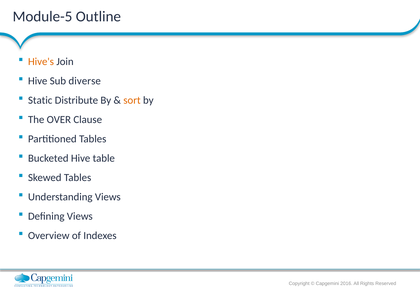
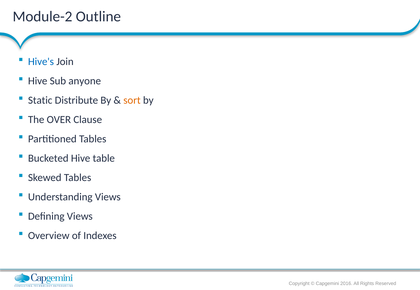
Module-5: Module-5 -> Module-2 (42, 17)
Hive's colour: orange -> blue (41, 62)
diverse: diverse -> anyone (85, 81)
